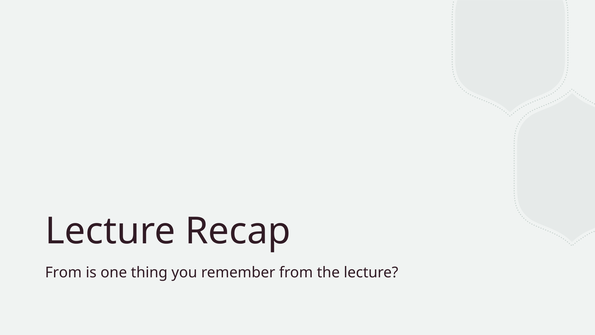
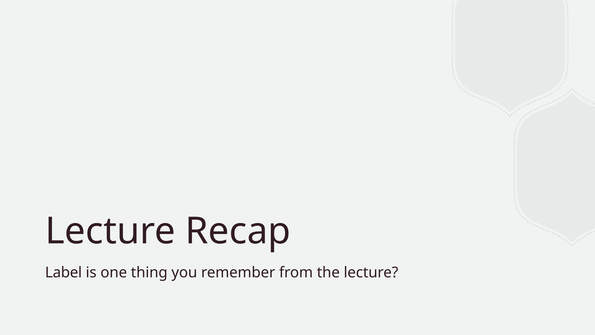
From: From -> Label (63, 272)
